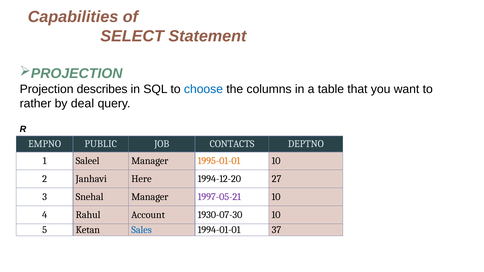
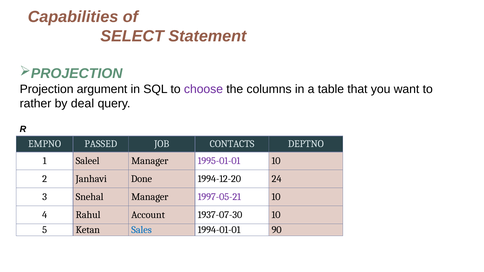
describes: describes -> argument (102, 89)
choose colour: blue -> purple (203, 89)
PUBLIC: PUBLIC -> PASSED (101, 144)
1995-01-01 colour: orange -> purple (219, 161)
Here: Here -> Done (142, 179)
27: 27 -> 24 (277, 179)
1930-07-30: 1930-07-30 -> 1937-07-30 (220, 215)
37: 37 -> 90 (277, 230)
